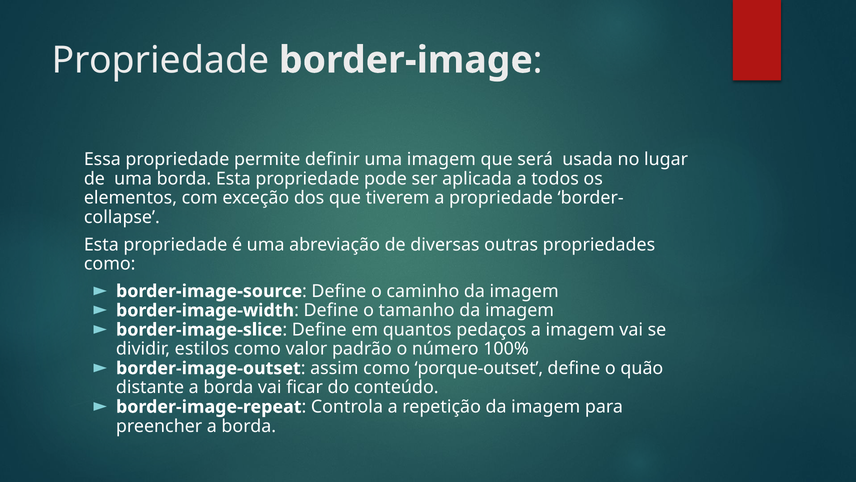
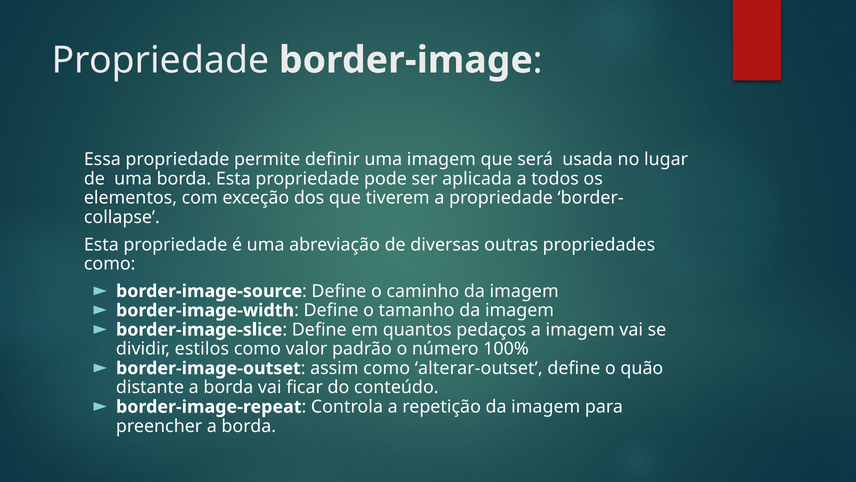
porque-outset: porque-outset -> alterar-outset (479, 368)
